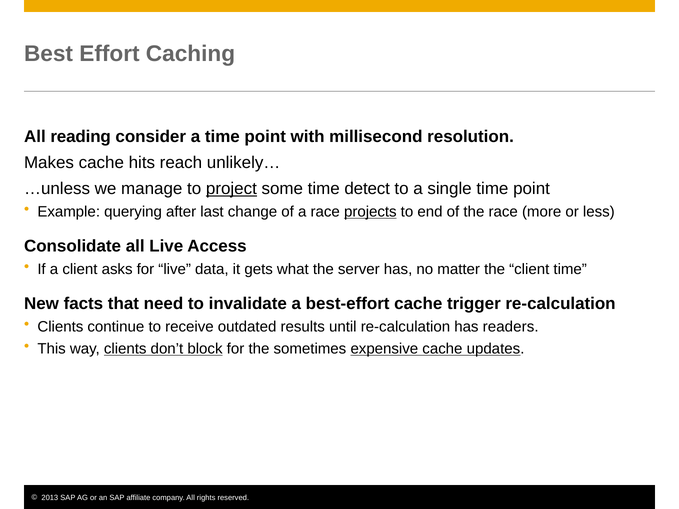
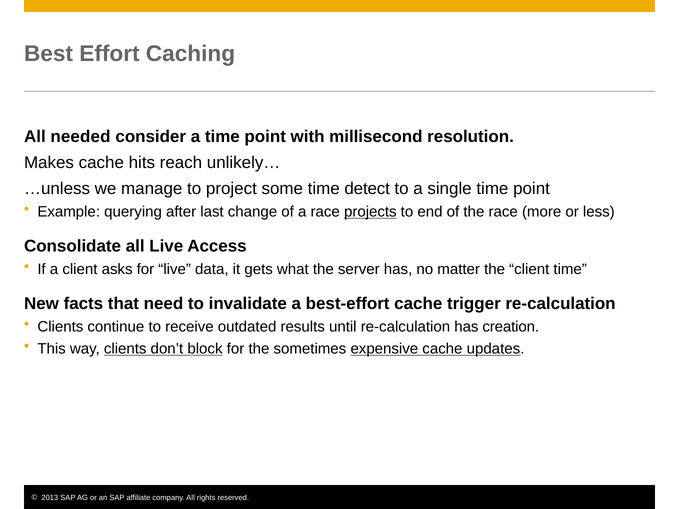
reading: reading -> needed (80, 137)
project underline: present -> none (231, 189)
readers: readers -> creation (511, 327)
